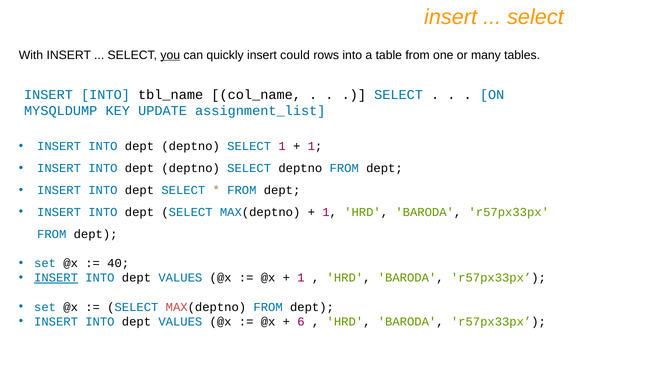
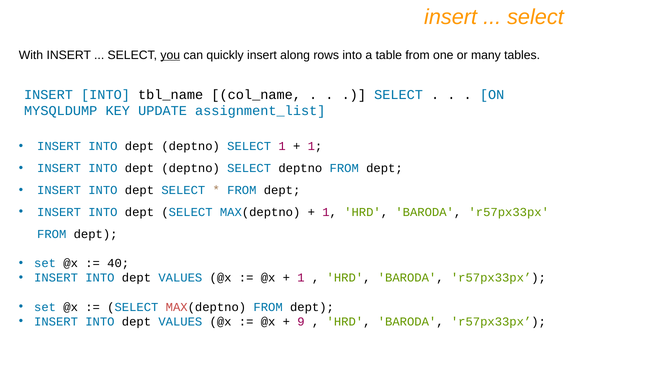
could: could -> along (295, 55)
INSERT underline: present -> none (56, 278)
6: 6 -> 9 (301, 322)
